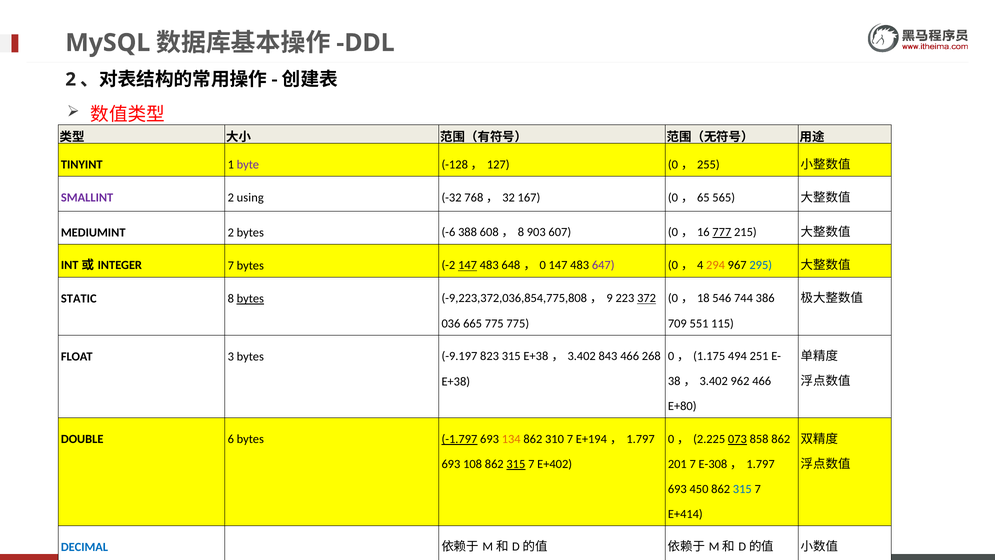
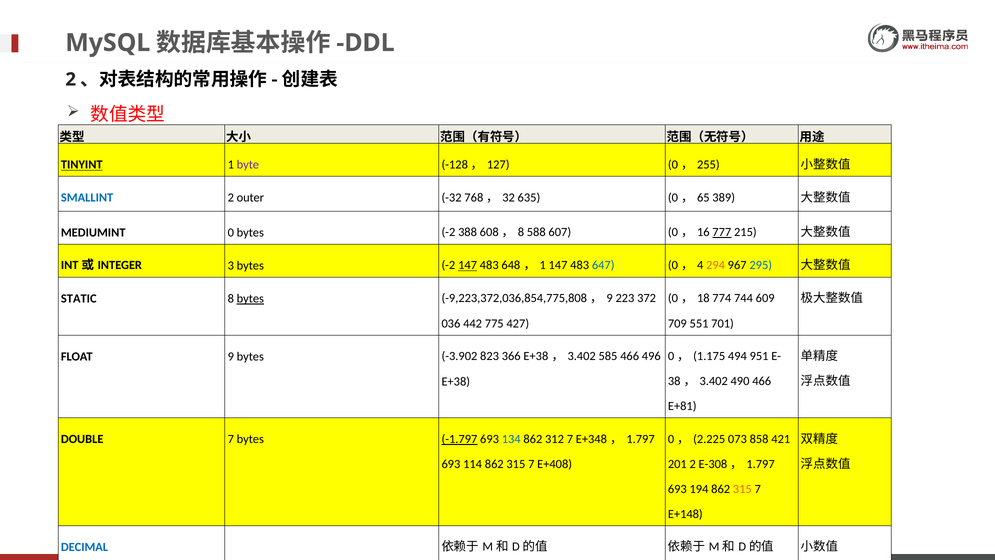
TINYINT underline: none -> present (82, 165)
SMALLINT colour: purple -> blue (87, 198)
using: using -> outer (250, 198)
167: 167 -> 635 (529, 197)
565: 565 -> 389 (724, 197)
MEDIUMINT 2: 2 -> 0 (231, 232)
-6: -6 -> -2 (448, 232)
903: 903 -> 588 (536, 232)
7: 7 -> 3 (231, 265)
0: 0 -> 1 (543, 265)
647 colour: purple -> blue (603, 265)
546: 546 -> 774 (722, 298)
386: 386 -> 609 (765, 298)
372 underline: present -> none (647, 298)
665: 665 -> 442 (473, 323)
775 775: 775 -> 427 (518, 323)
115: 115 -> 701 (723, 323)
251: 251 -> 951 (759, 356)
FLOAT 3: 3 -> 9 (231, 356)
-9.197: -9.197 -> -3.902 (459, 356)
823 315: 315 -> 366 (511, 356)
843: 843 -> 585 (608, 356)
268: 268 -> 496 (651, 356)
962: 962 -> 490 (740, 381)
E+80: E+80 -> E+81 (682, 406)
073 underline: present -> none (737, 439)
858 862: 862 -> 421 (781, 439)
DOUBLE 6: 6 -> 7 (231, 439)
134 colour: orange -> blue (511, 439)
310: 310 -> 312 (555, 439)
E+194: E+194 -> E+348 (591, 439)
201 7: 7 -> 2 (693, 464)
108: 108 -> 114 (473, 464)
315 underline: present -> none (516, 464)
E+402: E+402 -> E+408 (555, 464)
450: 450 -> 194 (699, 489)
315 colour: blue -> orange (742, 489)
E+414: E+414 -> E+148 (685, 514)
